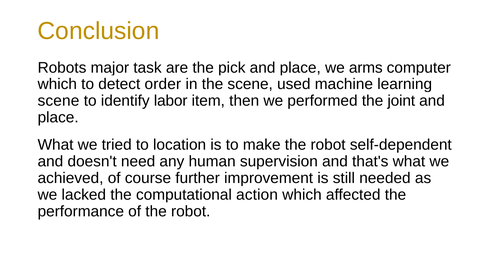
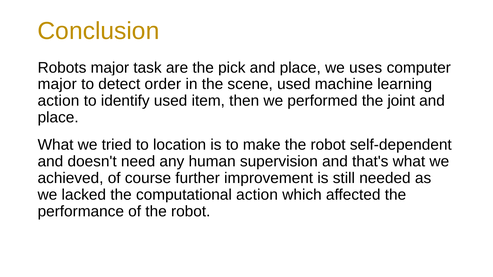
arms: arms -> uses (366, 68)
which: which -> major (57, 84)
scene: scene -> action (58, 101)
identify labor: labor -> used (171, 101)
